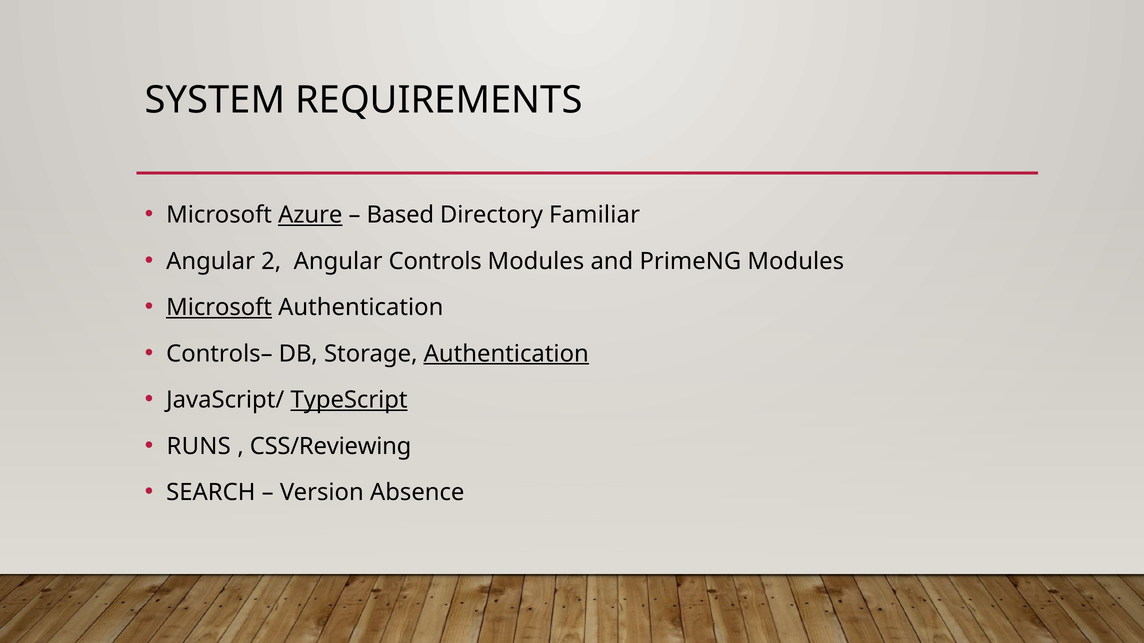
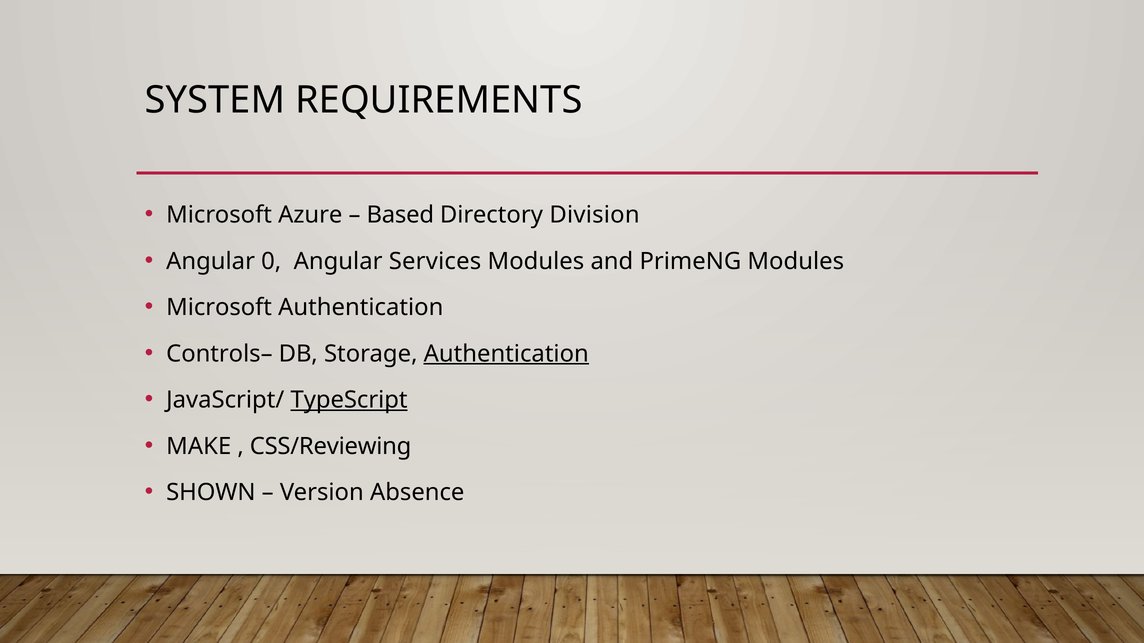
Azure underline: present -> none (310, 215)
Familiar: Familiar -> Division (595, 215)
2: 2 -> 0 (271, 261)
Controls: Controls -> Services (435, 261)
Microsoft underline: present -> none (219, 308)
RUNS: RUNS -> MAKE (199, 447)
SEARCH: SEARCH -> SHOWN (211, 493)
